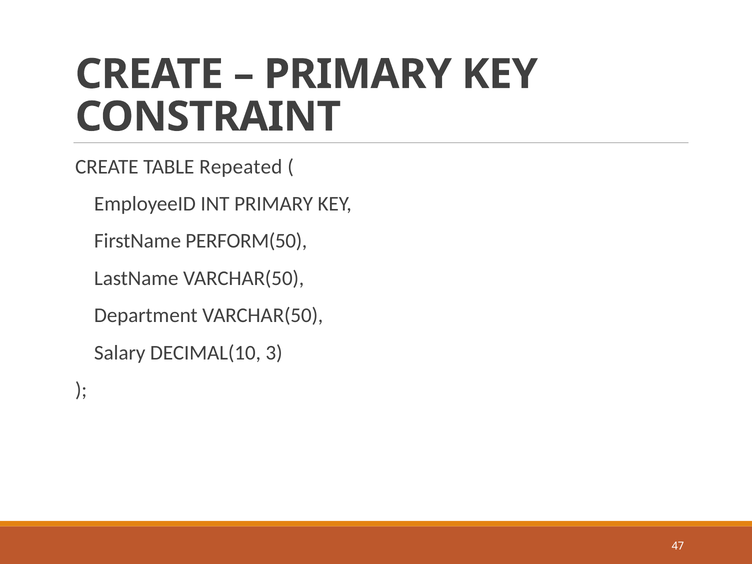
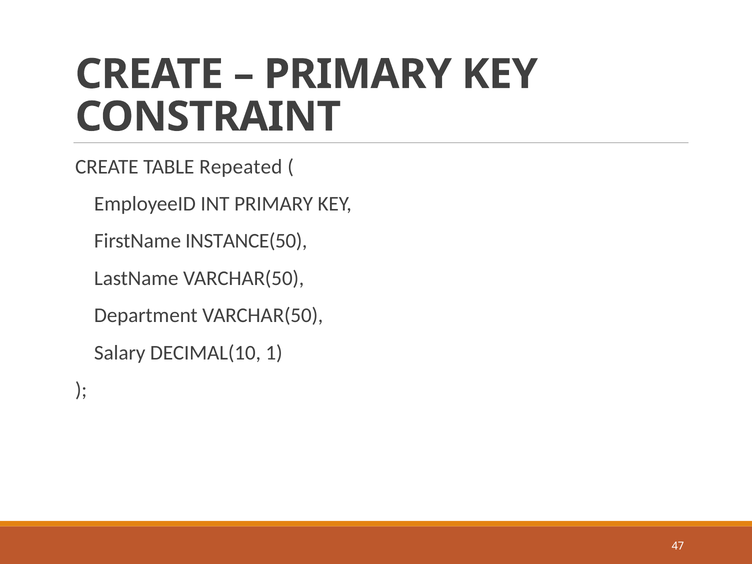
PERFORM(50: PERFORM(50 -> INSTANCE(50 (246, 241)
3: 3 -> 1 (274, 353)
